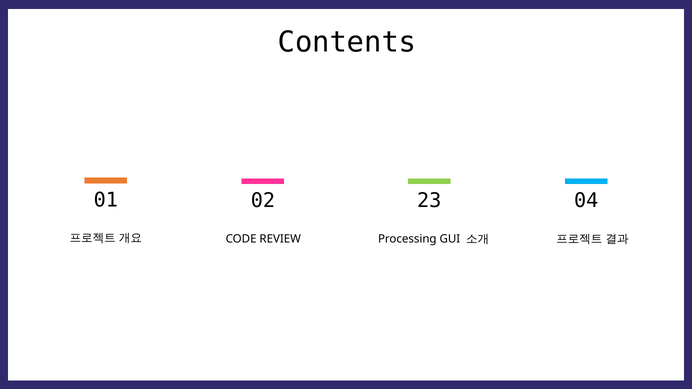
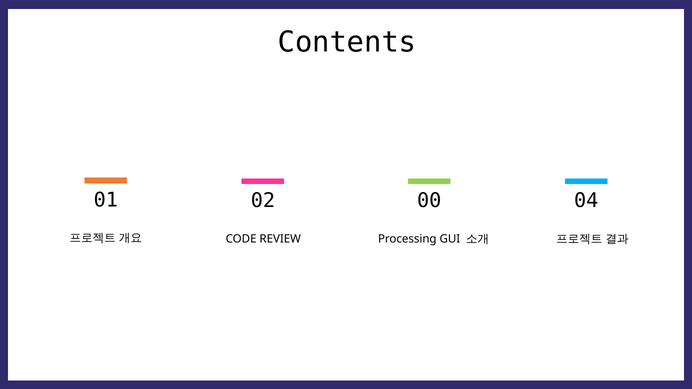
23: 23 -> 00 (429, 201)
